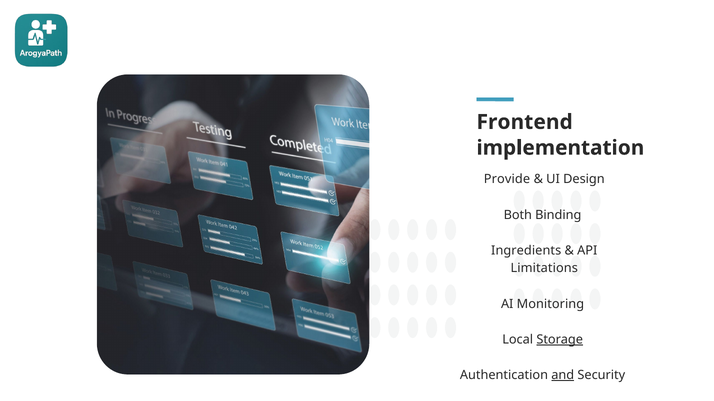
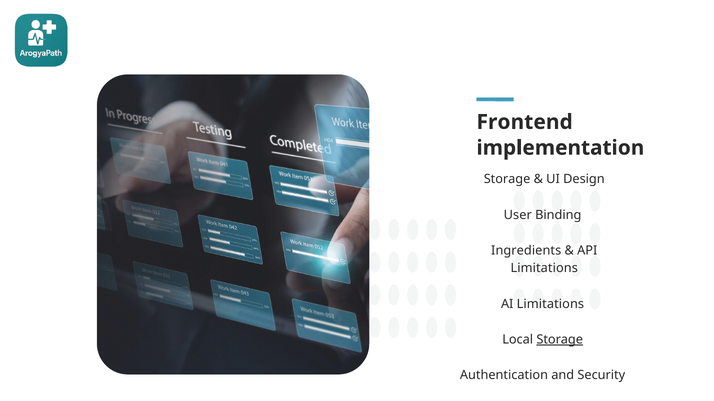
Provide: Provide -> Storage (507, 180)
Both: Both -> User (518, 215)
AI Monitoring: Monitoring -> Limitations (550, 304)
and underline: present -> none (563, 376)
